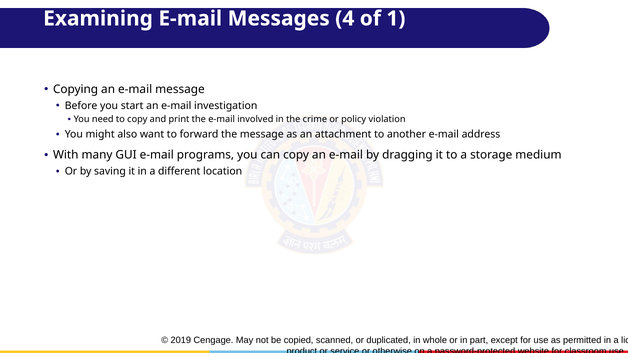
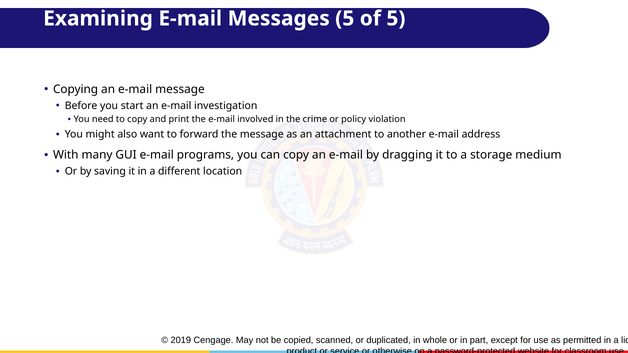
Messages 4: 4 -> 5 (345, 19)
of 1: 1 -> 5 (396, 19)
